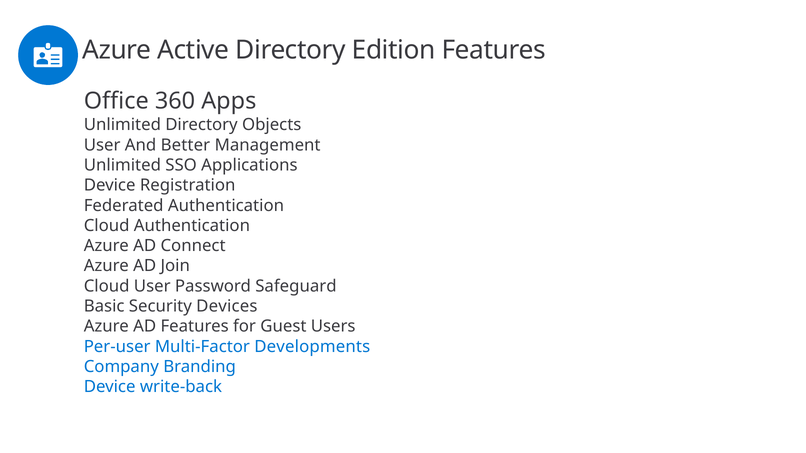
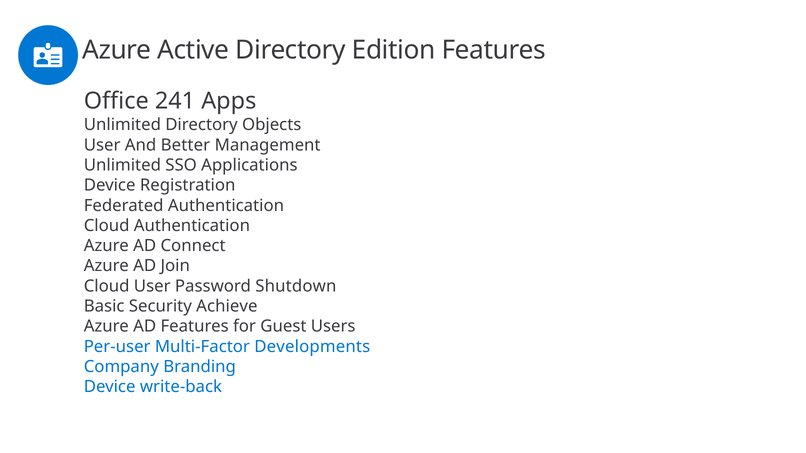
360: 360 -> 241 (175, 101)
Safeguard: Safeguard -> Shutdown (296, 286)
Devices: Devices -> Achieve (227, 306)
